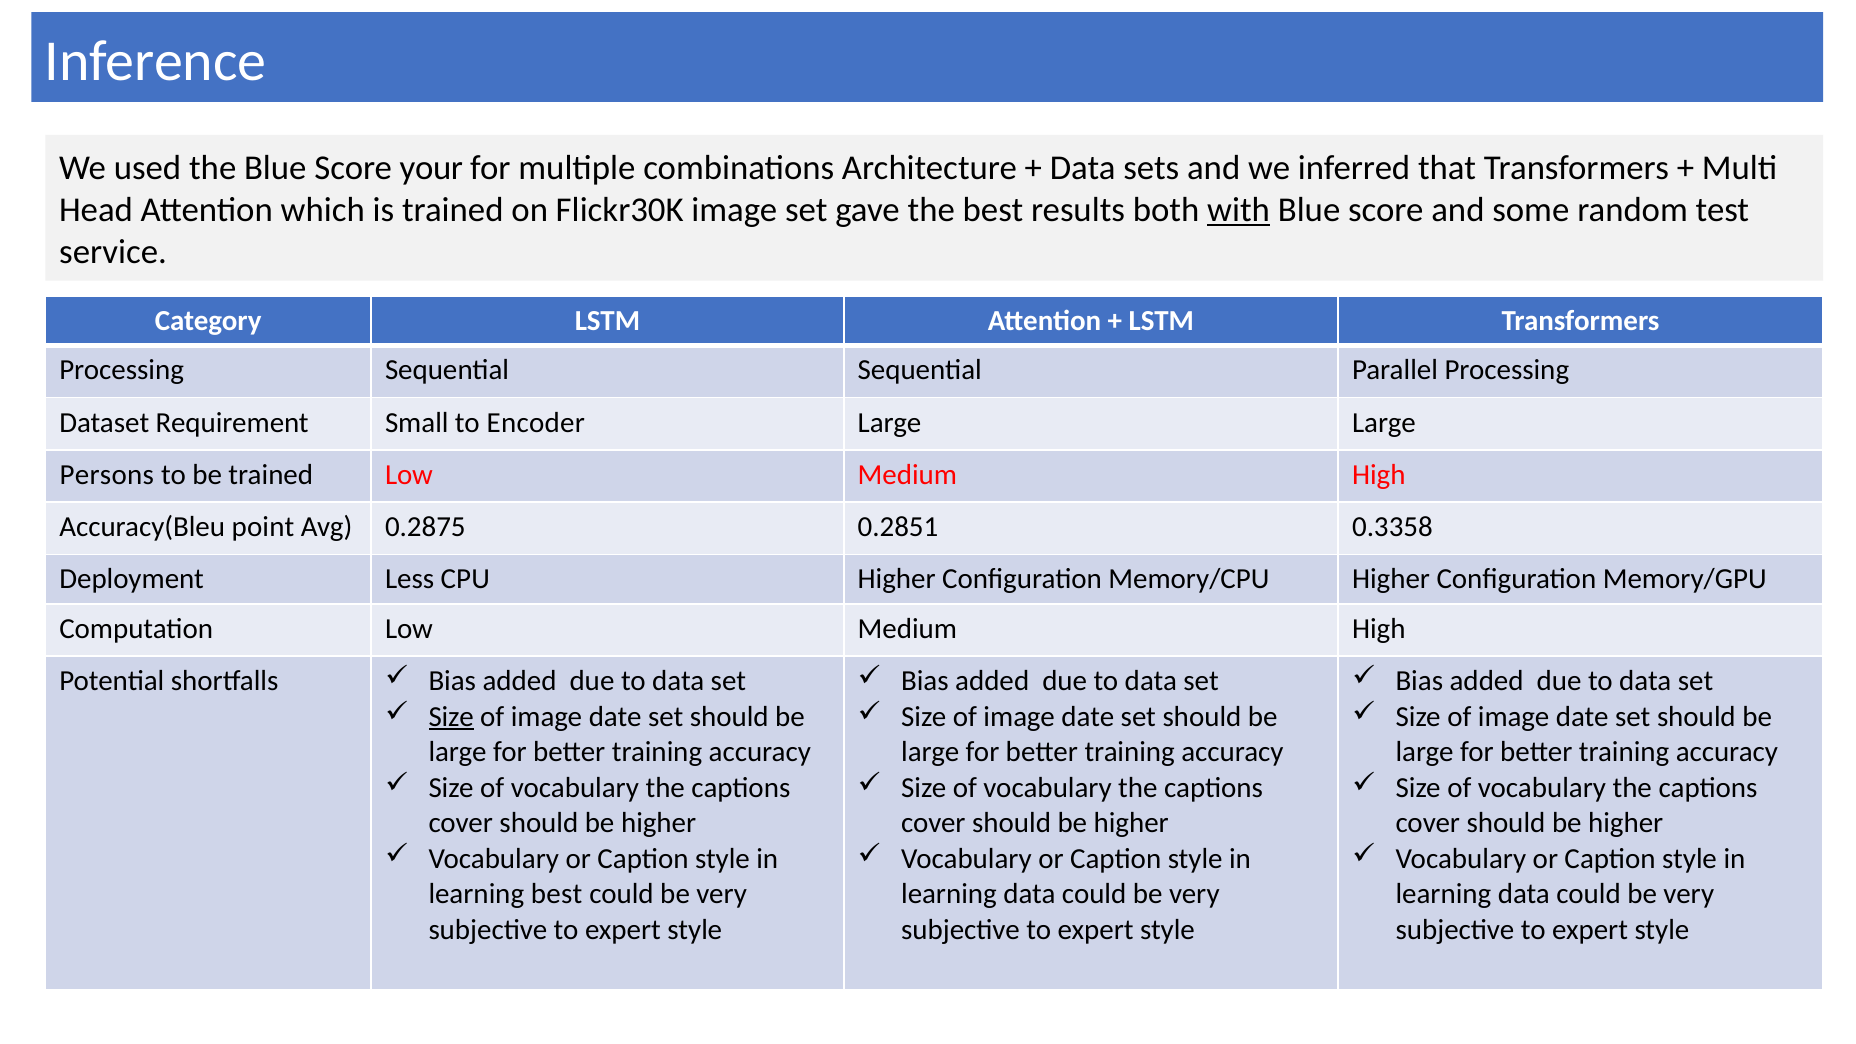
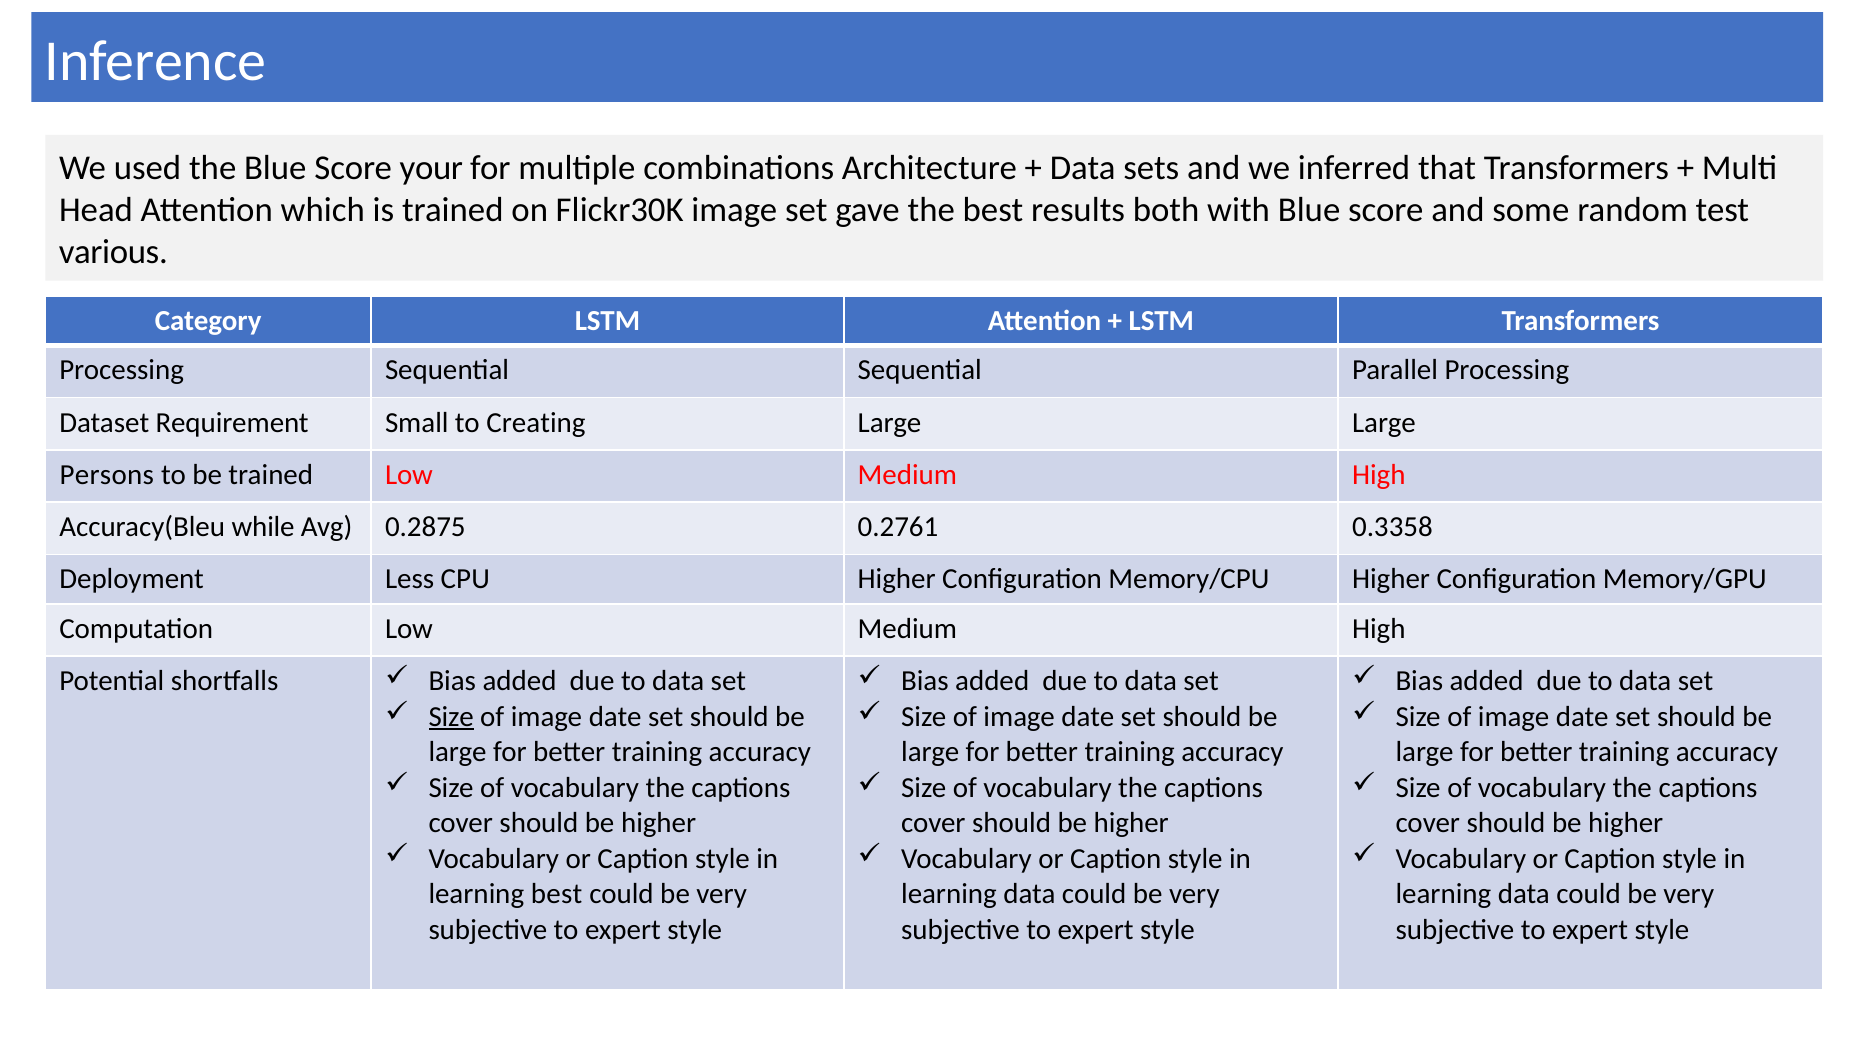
with underline: present -> none (1239, 210)
service: service -> various (113, 252)
Encoder: Encoder -> Creating (536, 422)
point: point -> while (263, 527)
0.2851: 0.2851 -> 0.2761 (898, 527)
